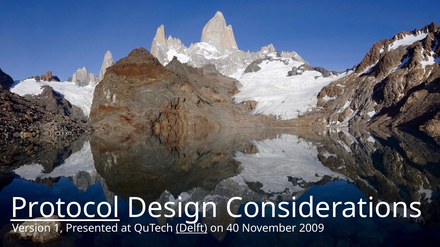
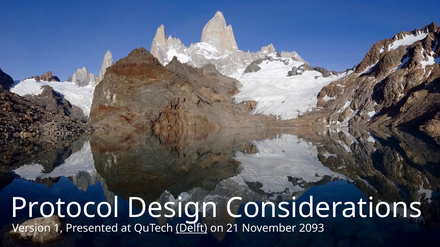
Protocol underline: present -> none (65, 208)
40: 40 -> 21 (233, 229)
2009: 2009 -> 2093 (312, 229)
